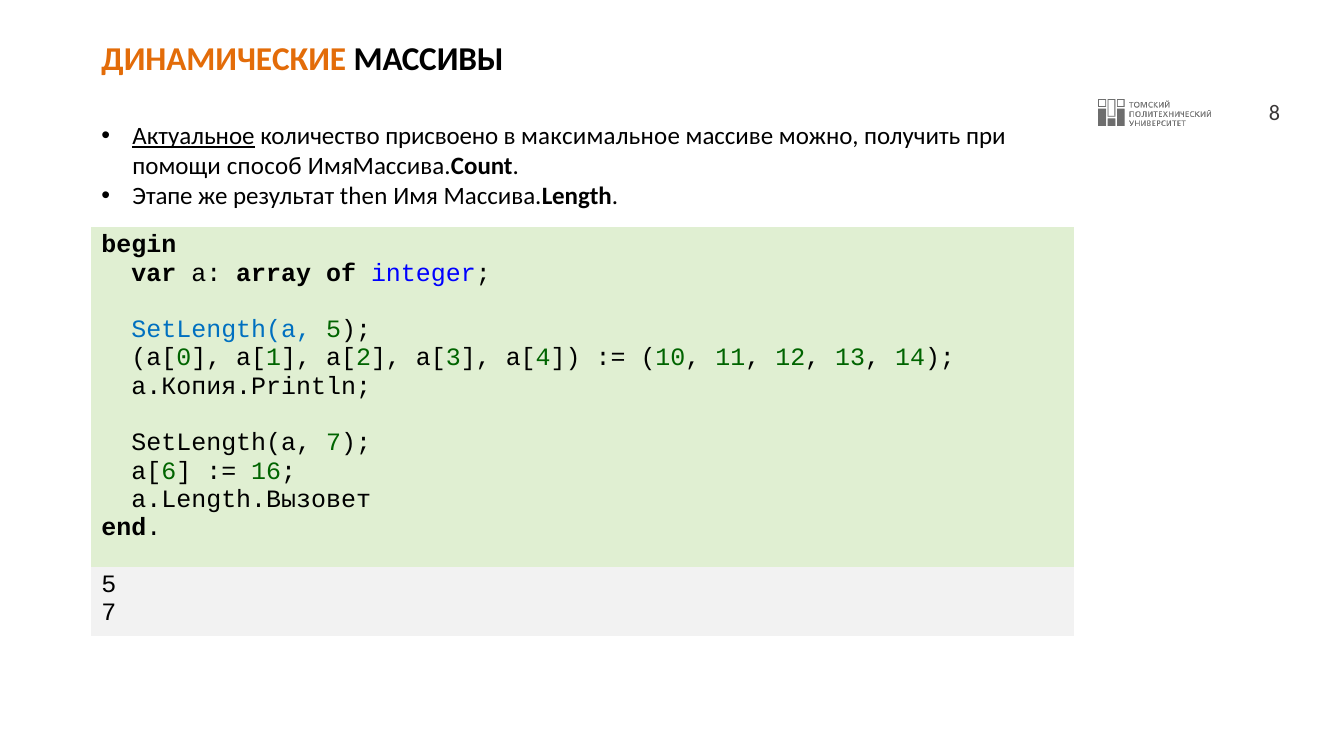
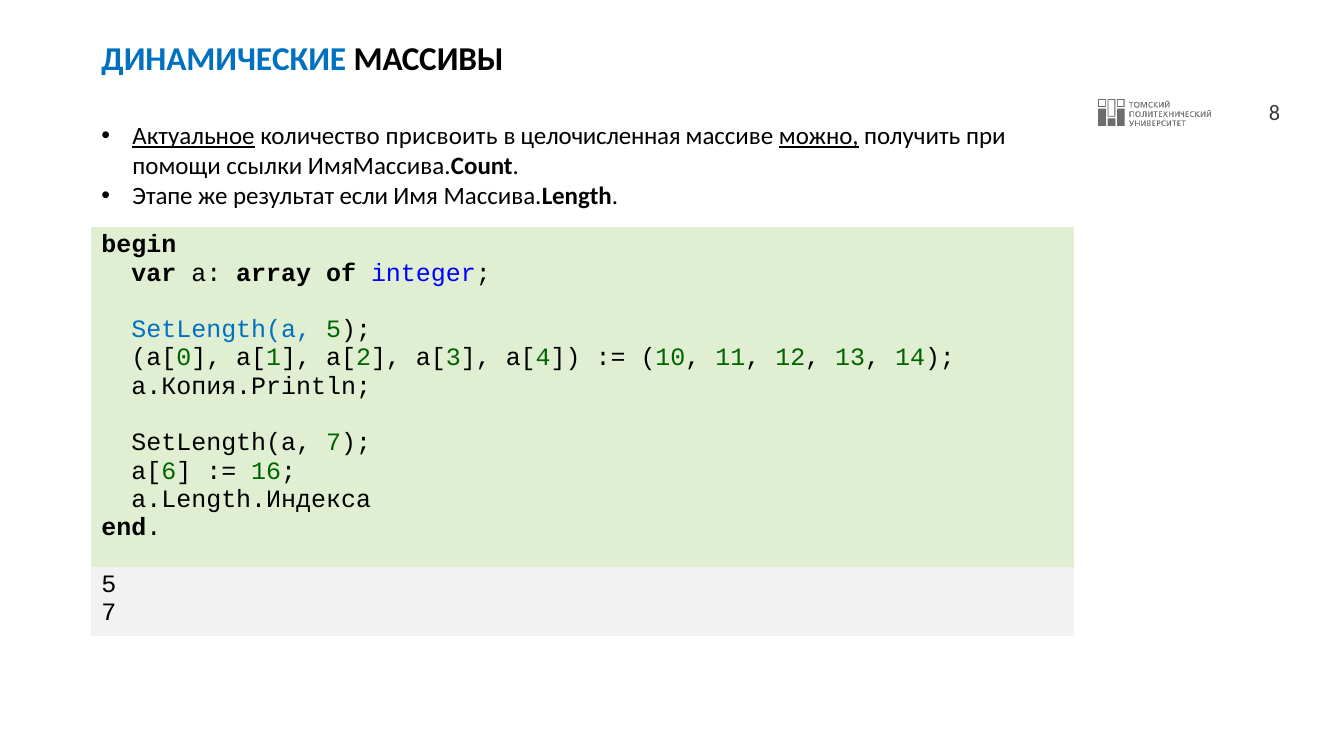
ДИНАМИЧЕСКИЕ colour: orange -> blue (224, 60)
присвоено: присвоено -> присвоить (442, 136)
максимальное: максимальное -> целочисленная (601, 136)
можно underline: none -> present (819, 136)
способ: способ -> ссылки (264, 166)
then: then -> если (364, 196)
a.Length.Вызовет: a.Length.Вызовет -> a.Length.Индекса (251, 499)
